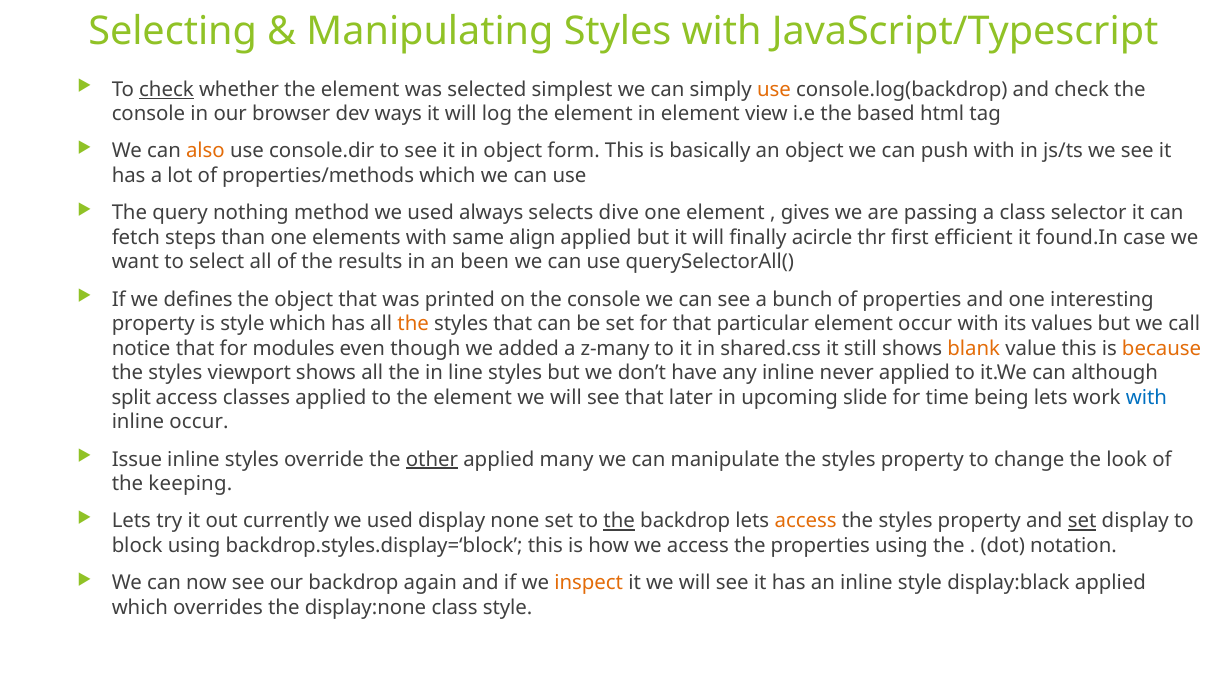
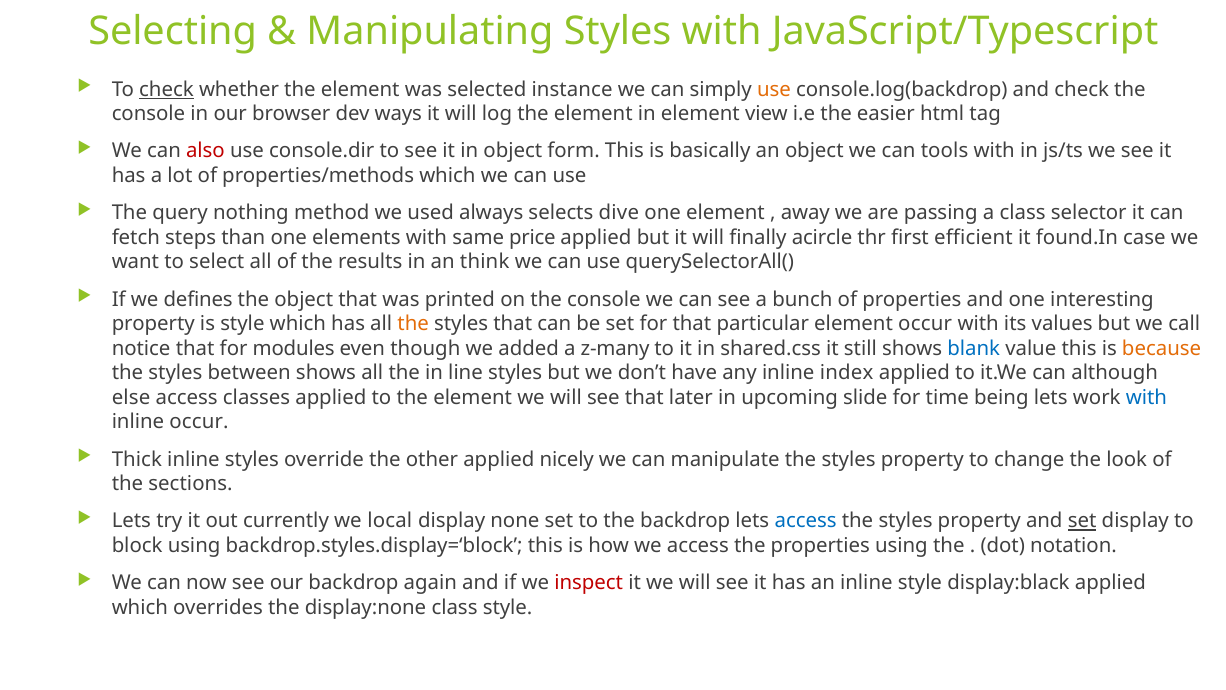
simplest: simplest -> instance (572, 89)
based: based -> easier (886, 114)
also colour: orange -> red (205, 151)
push: push -> tools (945, 151)
gives: gives -> away (805, 213)
align: align -> price (532, 237)
been: been -> think (485, 262)
blank colour: orange -> blue (974, 348)
viewport: viewport -> between (249, 373)
never: never -> index (847, 373)
split: split -> else (131, 397)
Issue: Issue -> Thick (137, 459)
other underline: present -> none (432, 459)
many: many -> nicely (567, 459)
keeping: keeping -> sections (190, 484)
currently we used: used -> local (390, 521)
the underline: present -> none (619, 521)
access colour: orange -> blue (806, 521)
inspect colour: orange -> red (589, 583)
